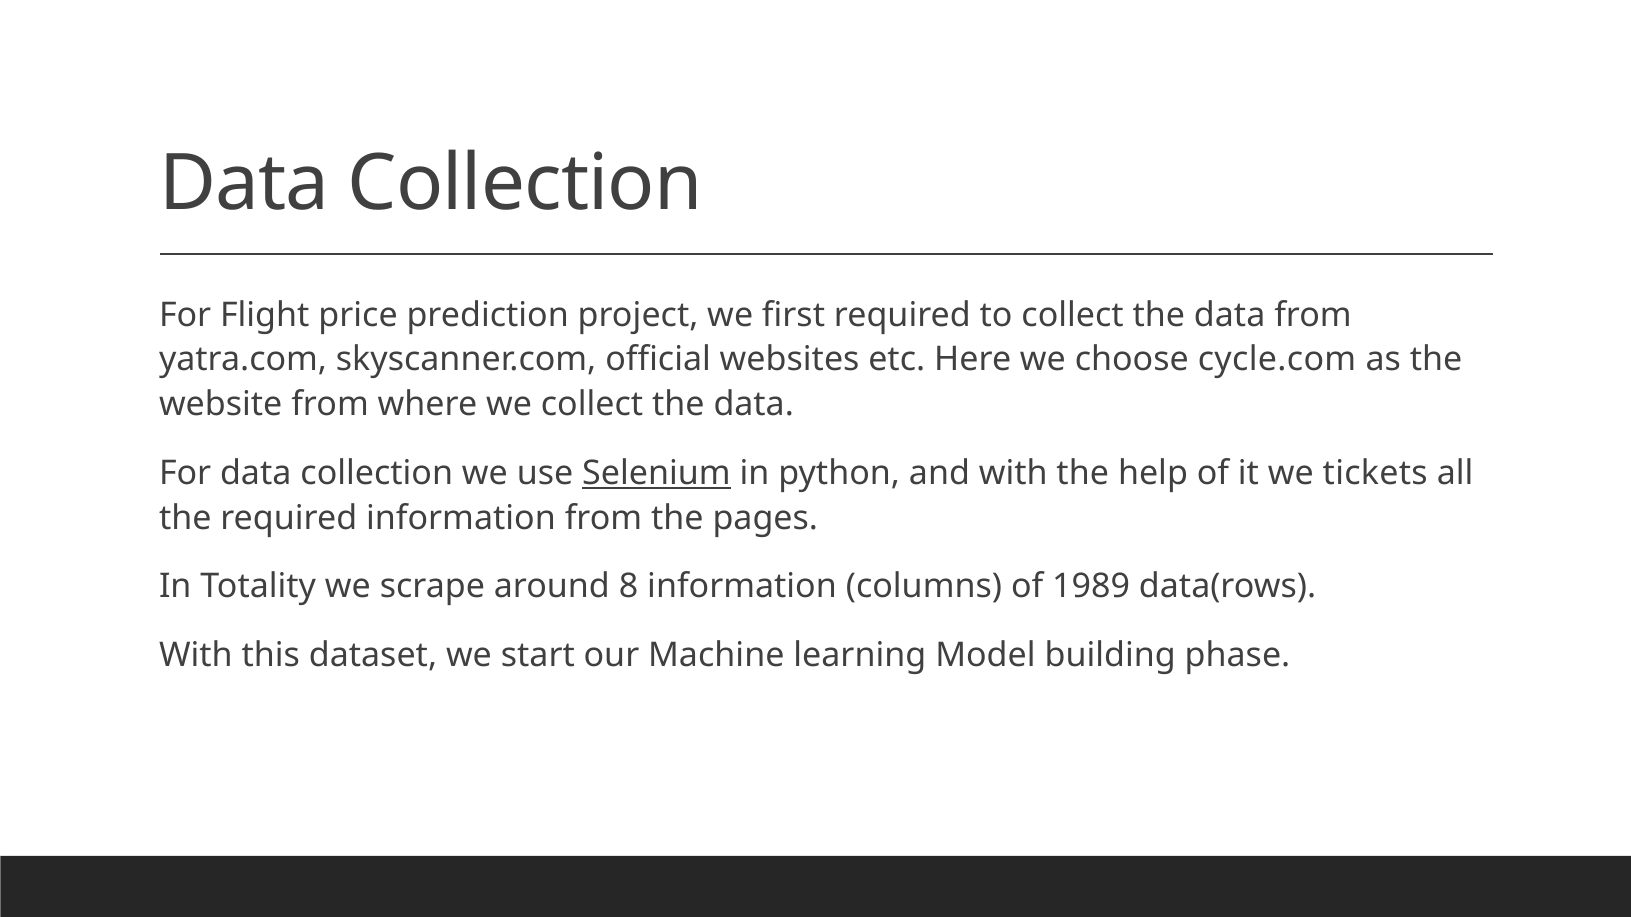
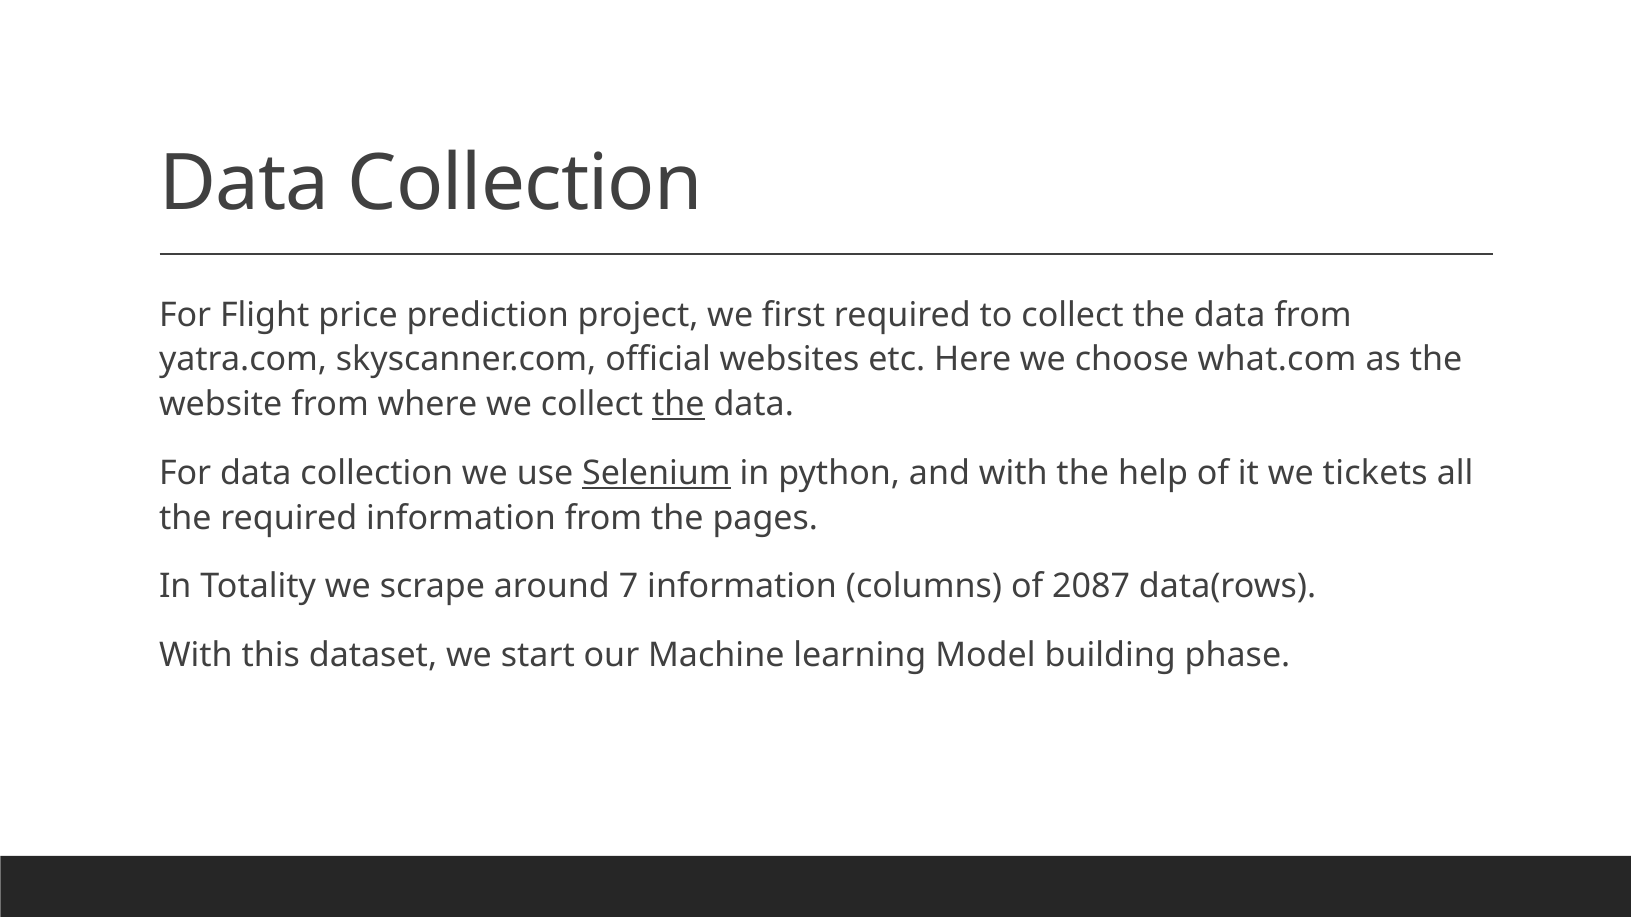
cycle.com: cycle.com -> what.com (1277, 360)
the underline: none -> present (678, 405)
8: 8 -> 7 (629, 587)
1989: 1989 -> 2087 (1091, 587)
